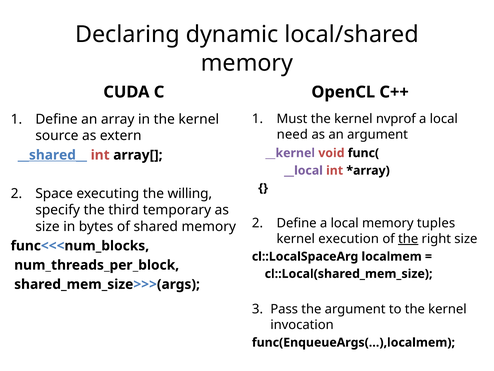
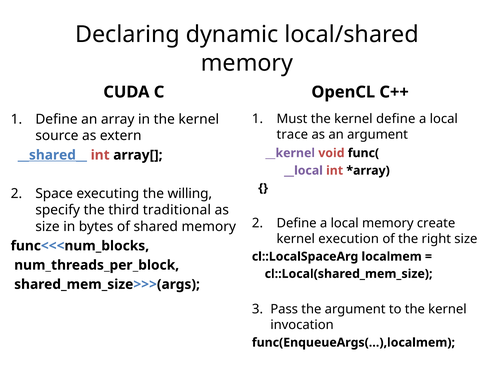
kernel nvprof: nvprof -> define (396, 119)
need: need -> trace (292, 134)
temporary: temporary -> traditional (177, 210)
tuples: tuples -> create (436, 223)
the underline: present -> none (408, 239)
